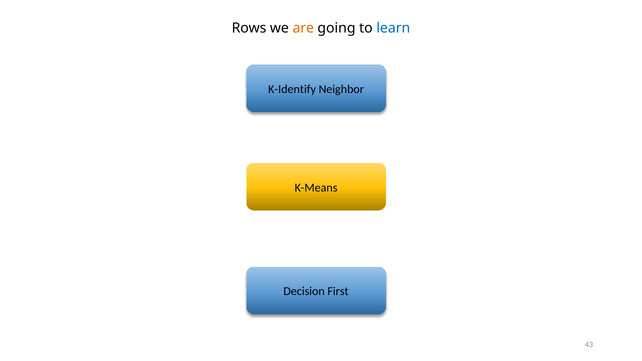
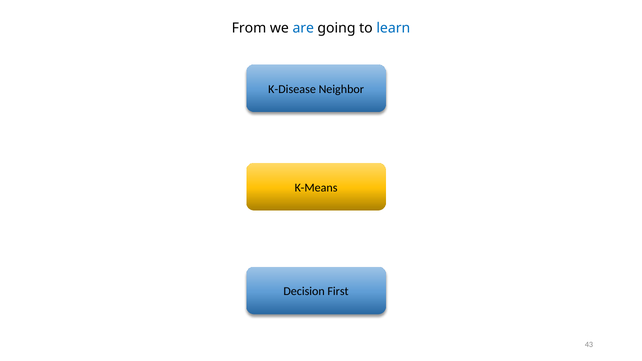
Rows: Rows -> From (249, 28)
are colour: orange -> blue (303, 28)
K-Identify: K-Identify -> K-Disease (292, 89)
